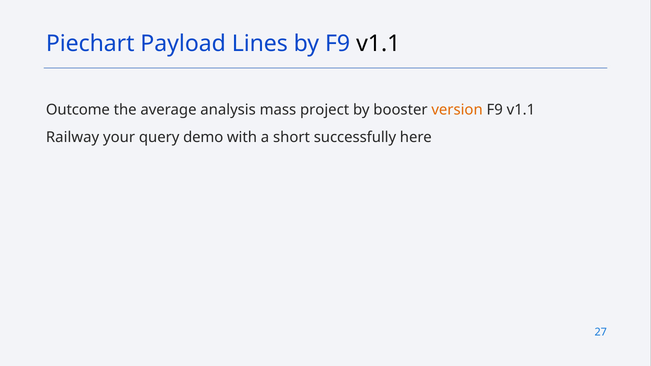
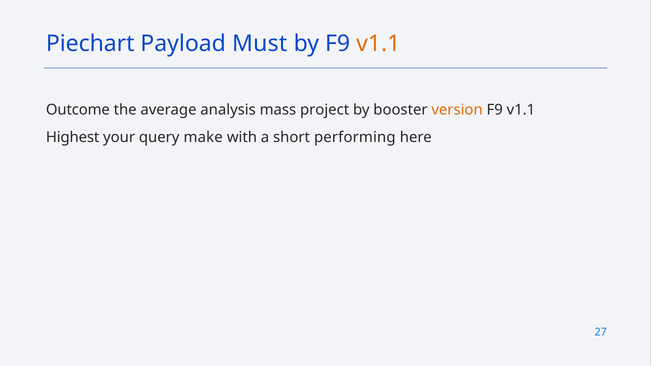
Lines: Lines -> Must (260, 43)
v1.1 colour: black -> orange (378, 43)
Railway: Railway -> Highest (73, 137)
demo: demo -> make (203, 137)
successfully: successfully -> performing (355, 137)
